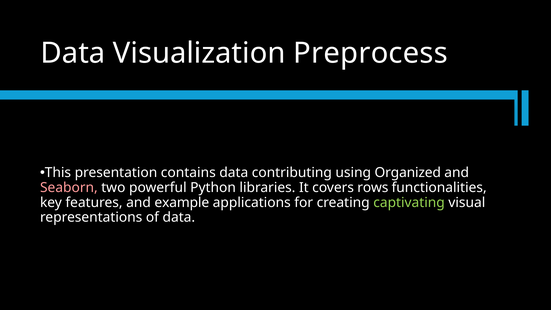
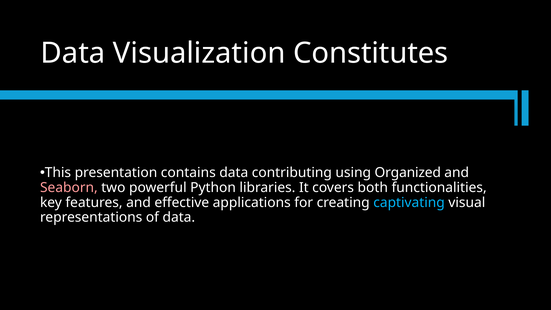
Preprocess: Preprocess -> Constitutes (371, 53)
rows: rows -> both (373, 188)
example: example -> effective (182, 202)
captivating colour: light green -> light blue (409, 202)
